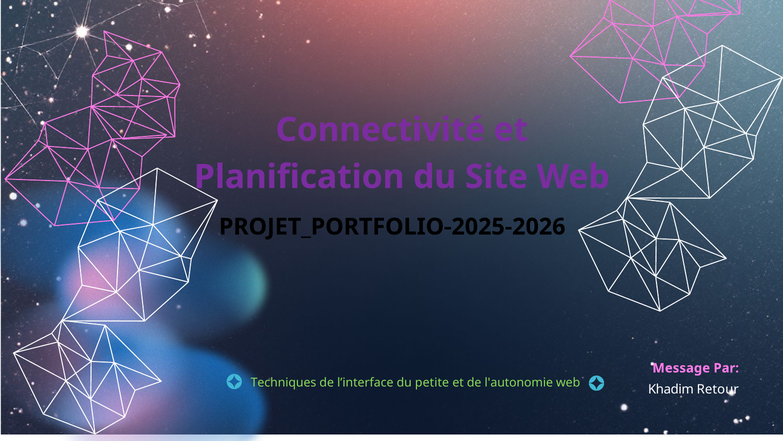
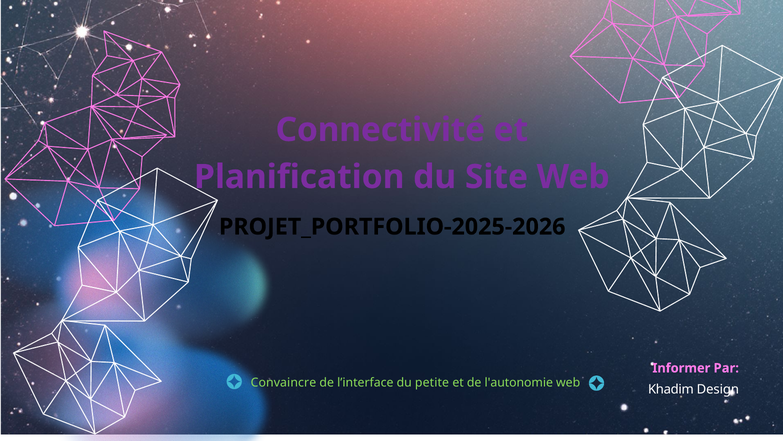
Message: Message -> Informer (681, 368)
Techniques: Techniques -> Convaincre (283, 382)
Retour: Retour -> Design (718, 389)
